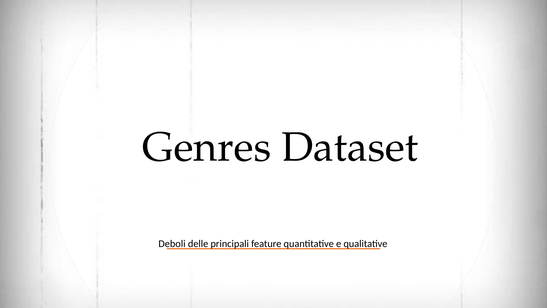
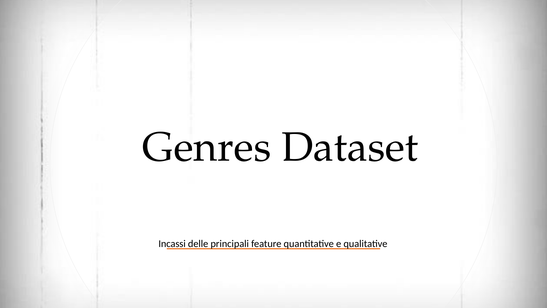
Deboli: Deboli -> Incassi (172, 243)
